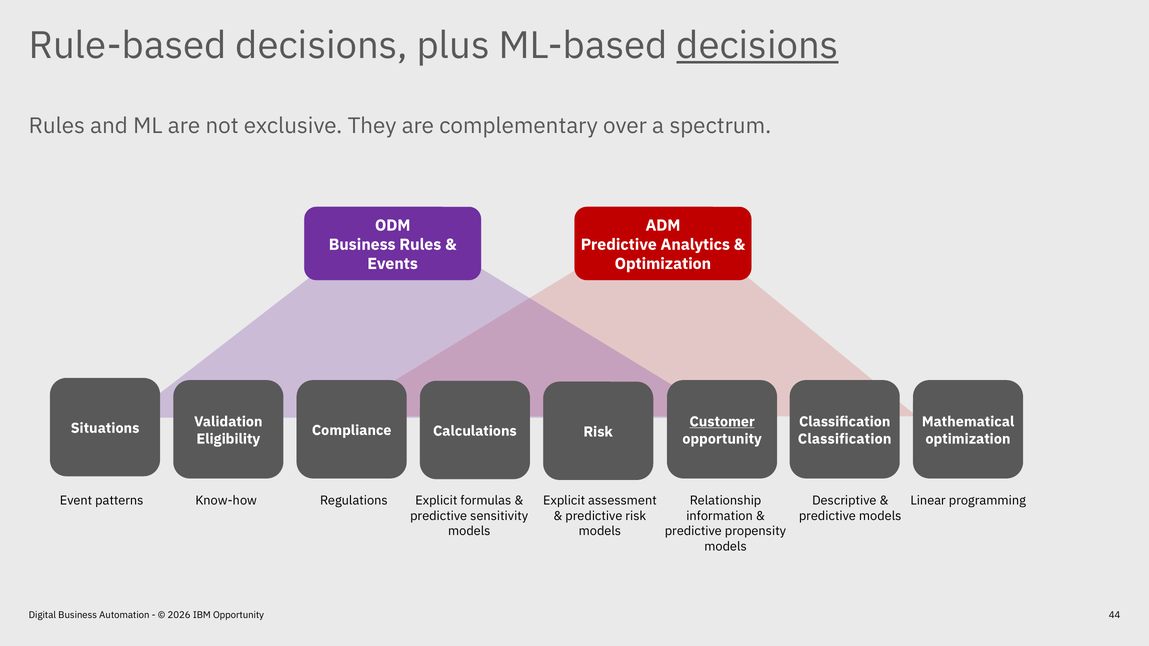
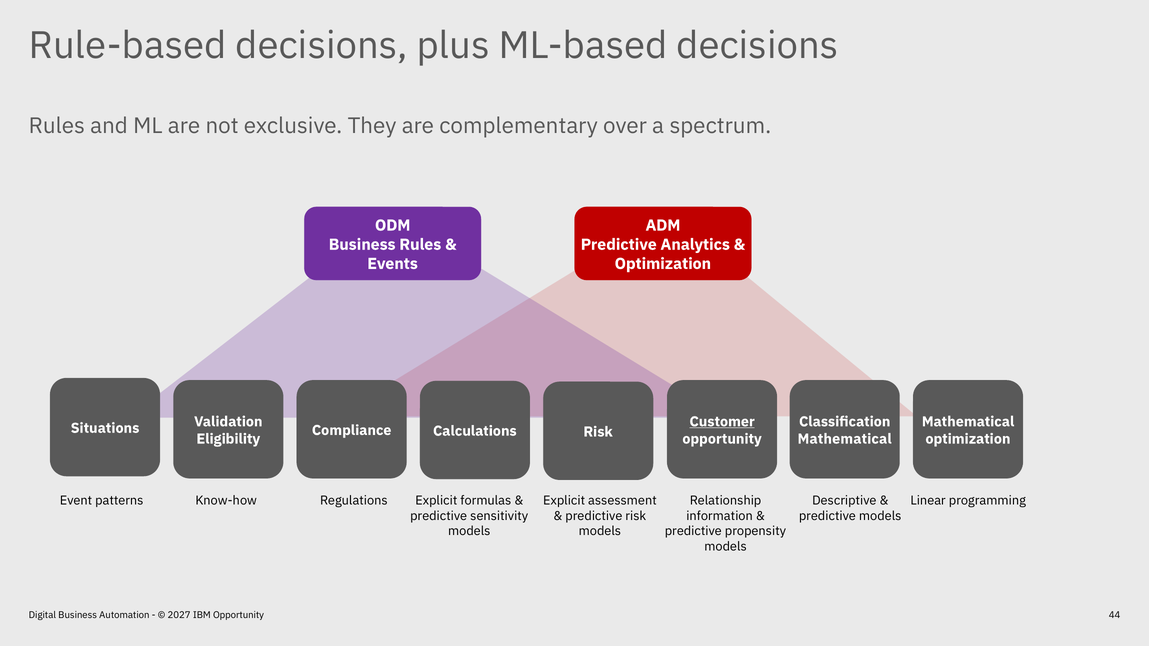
decisions underline: present -> none (757, 46)
Classification: Classification -> Mathematical (845, 439)
2026: 2026 -> 2027 (179, 615)
